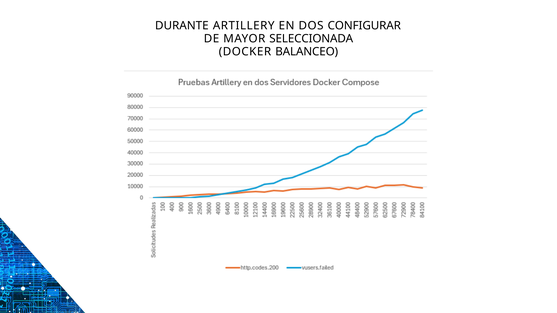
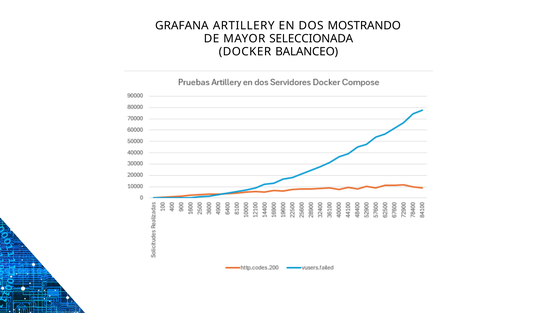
DURANTE: DURANTE -> GRAFANA (182, 26)
CONFIGURAR: CONFIGURAR -> MOSTRANDO (364, 26)
